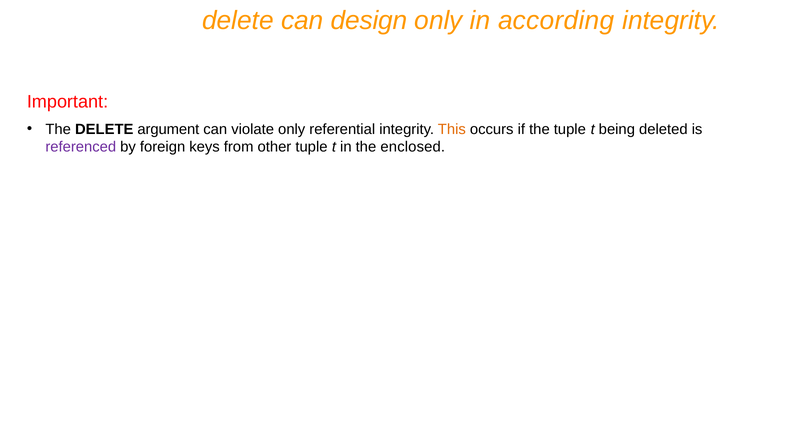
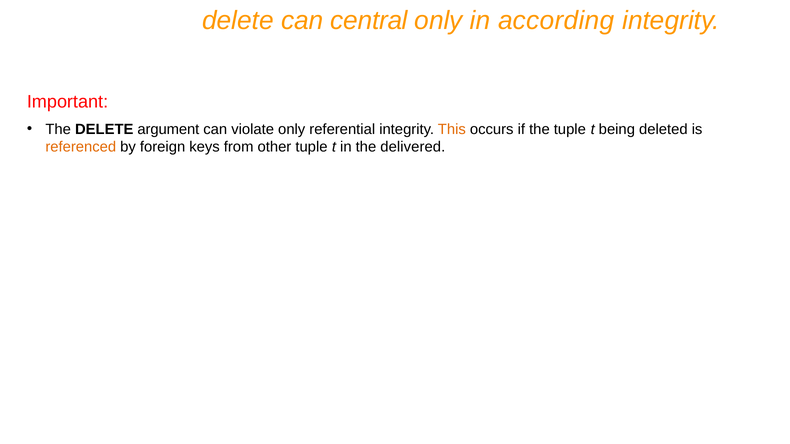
design: design -> central (369, 21)
referenced colour: purple -> orange (81, 147)
enclosed: enclosed -> delivered (413, 147)
